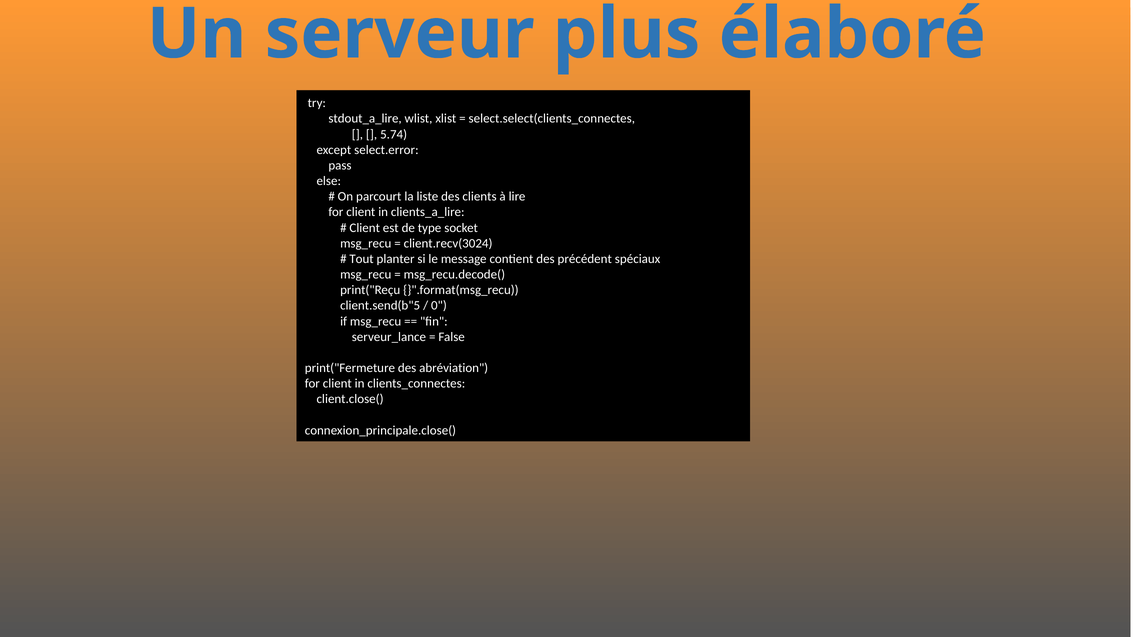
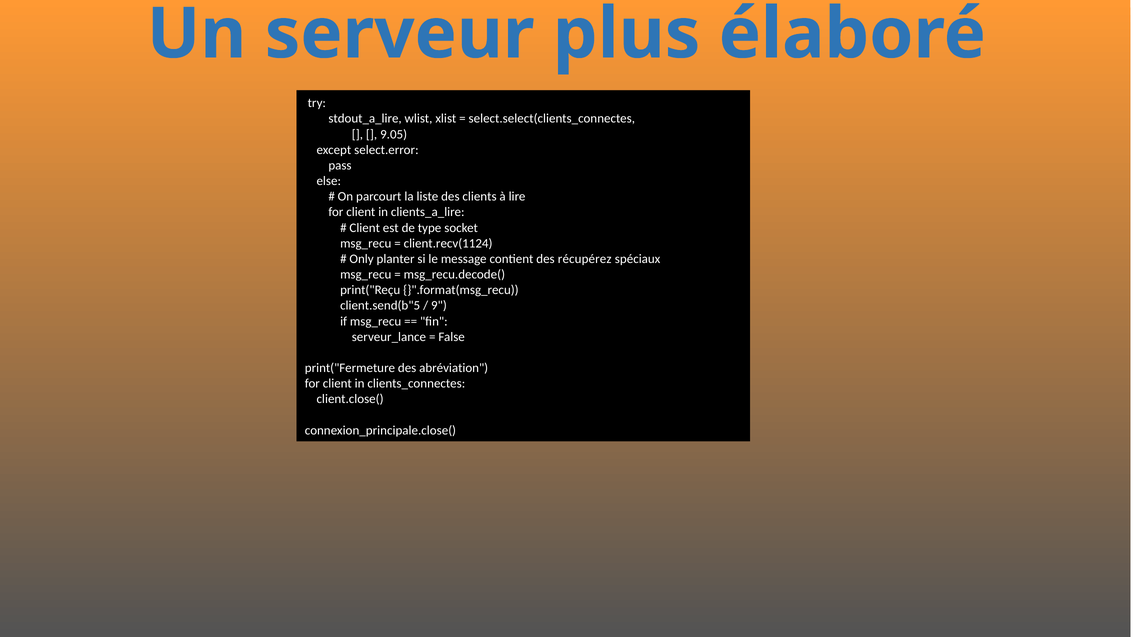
5.74: 5.74 -> 9.05 (394, 134)
client.recv(3024: client.recv(3024 -> client.recv(1124 (448, 243)
Tout: Tout -> Only (362, 259)
précédent: précédent -> récupérez (585, 259)
0: 0 -> 9 (439, 306)
